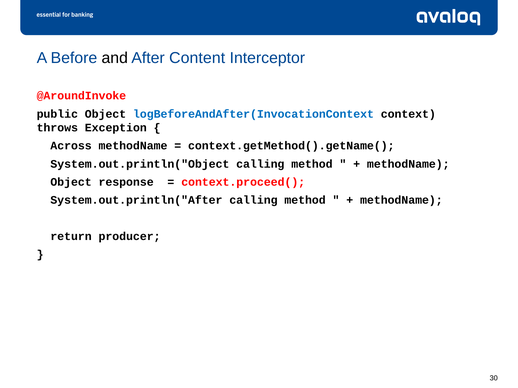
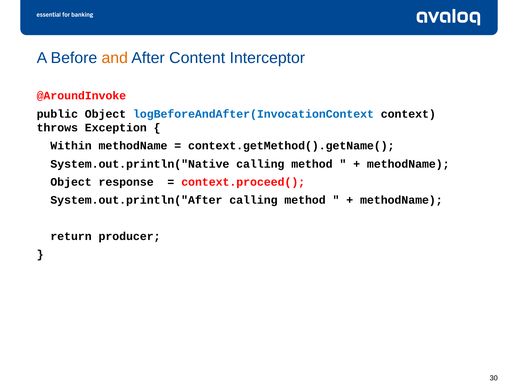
and colour: black -> orange (115, 58)
Across: Across -> Within (71, 146)
System.out.println("Object: System.out.println("Object -> System.out.println("Native (140, 164)
